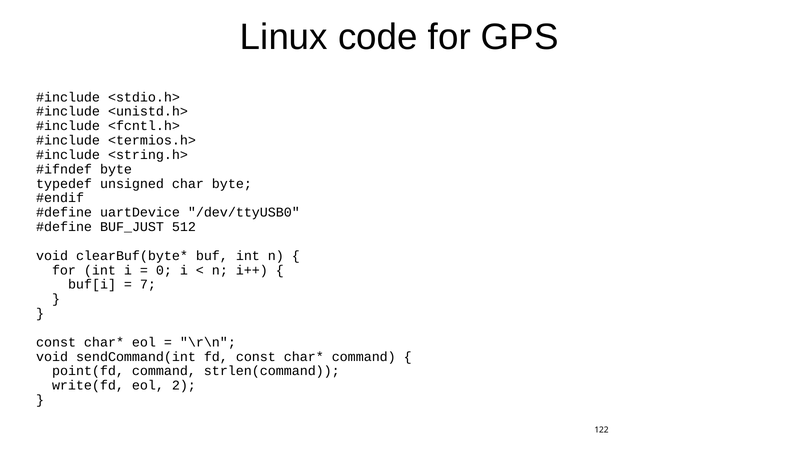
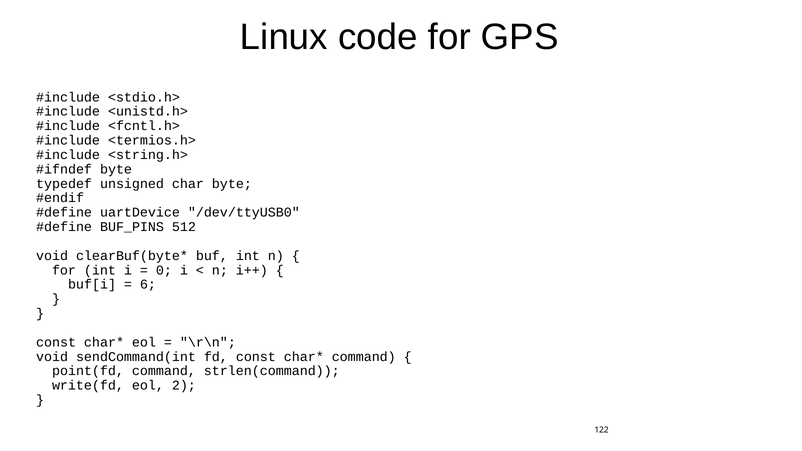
BUF_JUST: BUF_JUST -> BUF_PINS (132, 227)
7: 7 -> 6 (148, 285)
